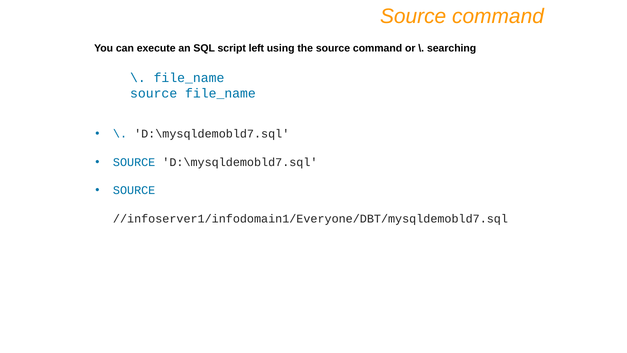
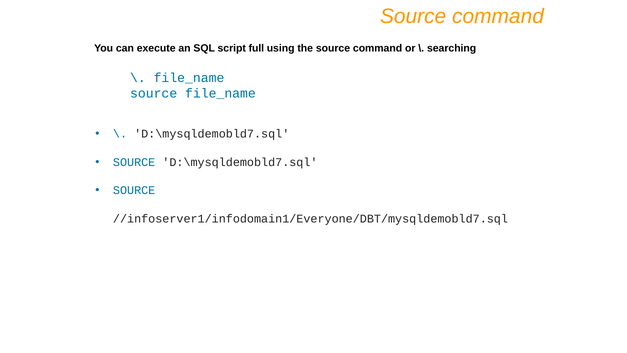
left: left -> full (256, 49)
